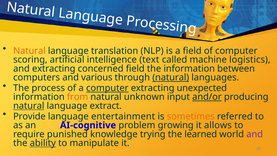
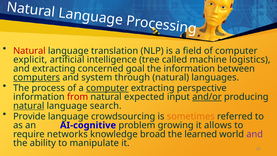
Natural colour: orange -> red (29, 51)
scoring: scoring -> explicit (30, 60)
text: text -> tree (149, 60)
concerned field: field -> goal (135, 68)
computers underline: none -> present (37, 77)
various: various -> system (97, 77)
natural underline: present -> none (171, 77)
unexpected: unexpected -> perspective (202, 88)
from colour: orange -> red (78, 97)
unknown: unknown -> expected (144, 97)
extract: extract -> search (106, 106)
entertainment: entertainment -> crowdsourcing (123, 116)
punished: punished -> networks (67, 134)
trying: trying -> broad (153, 134)
ability underline: present -> none (43, 143)
